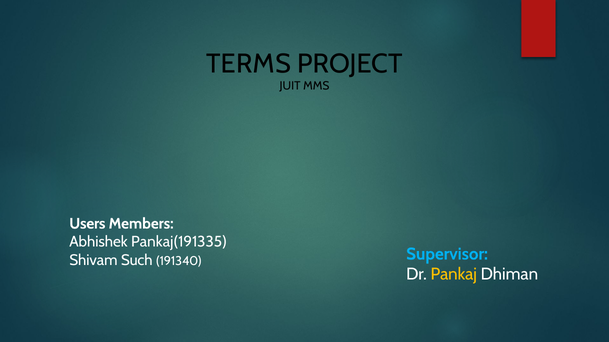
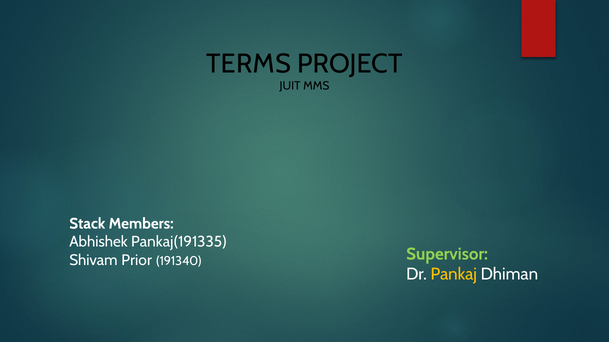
Users: Users -> Stack (87, 224)
Such: Such -> Prior (137, 260)
Supervisor colour: light blue -> light green (447, 254)
